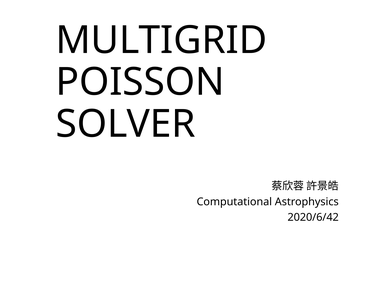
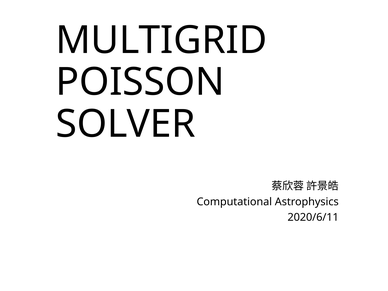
2020/6/42: 2020/6/42 -> 2020/6/11 (313, 217)
